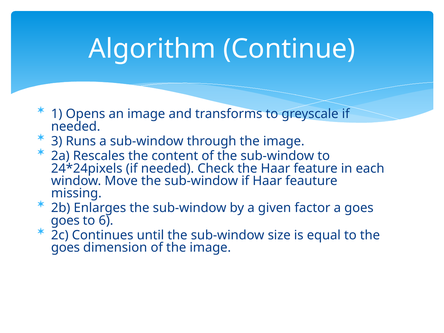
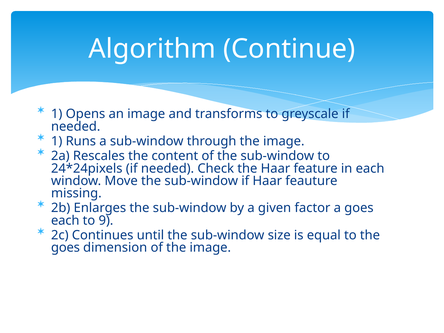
3: 3 -> 1 (57, 141)
goes: goes -> each (65, 220)
6: 6 -> 9 (106, 220)
